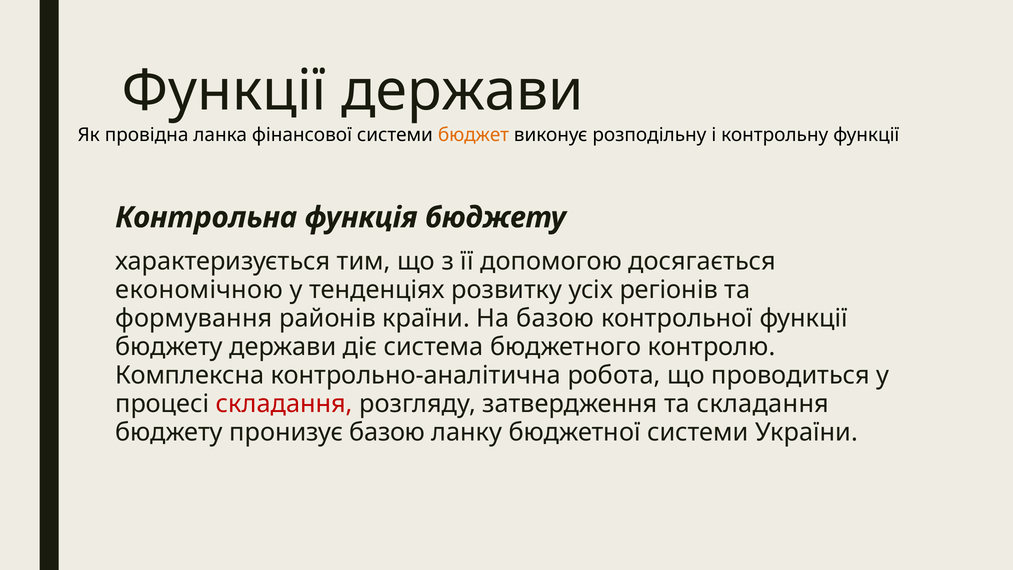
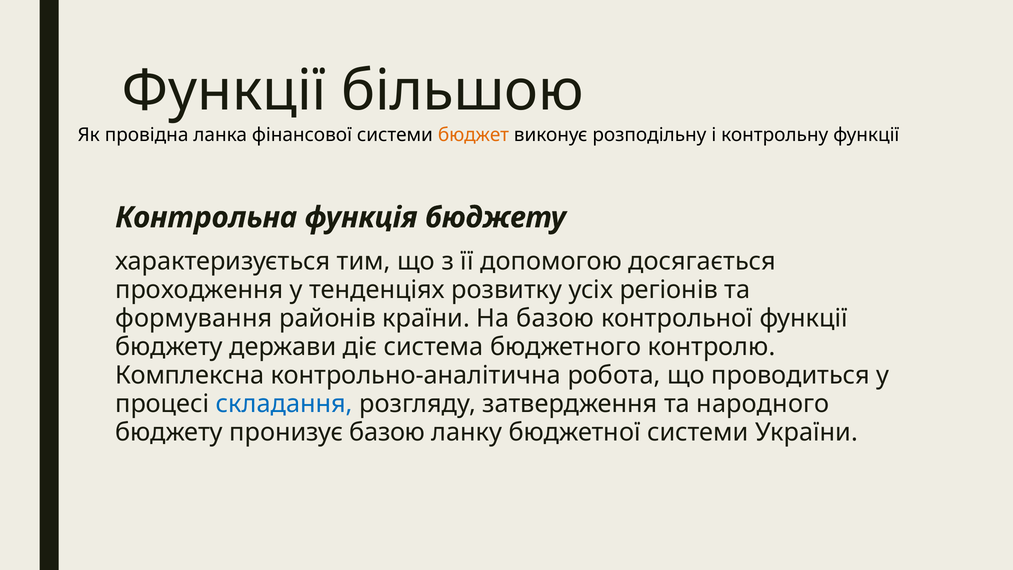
Функції держави: держави -> більшою (462, 91)
економічною: економічною -> проходження (199, 290)
складання colour: red -> blue (284, 404)
та складання: складання -> народного (763, 404)
